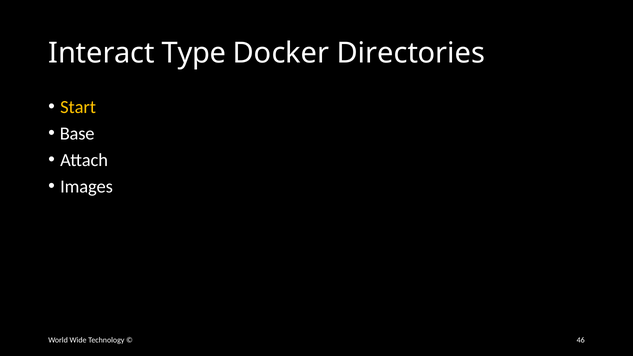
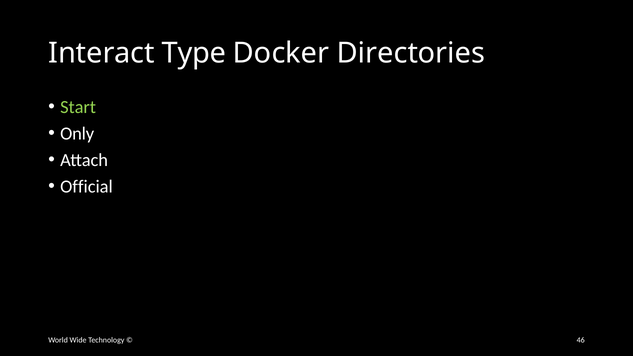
Start colour: yellow -> light green (78, 107)
Base: Base -> Only (77, 134)
Images: Images -> Official (86, 187)
